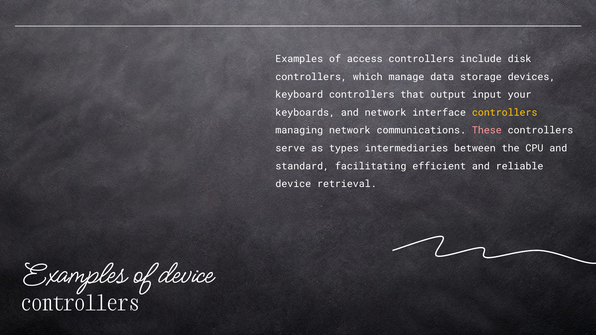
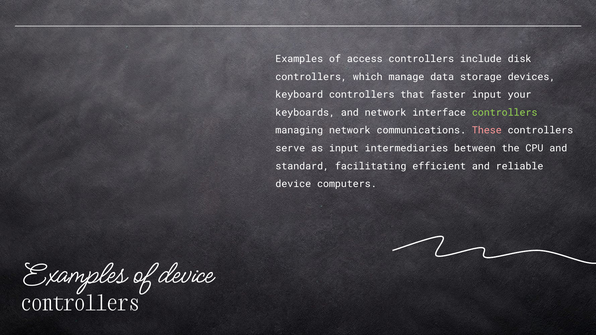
output: output -> faster (448, 95)
controllers colour: yellow -> light green (505, 113)
as types: types -> input (344, 148)
retrieval: retrieval -> computers (347, 184)
